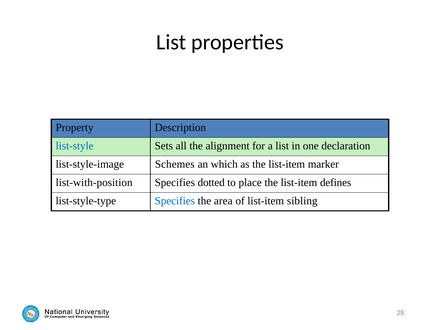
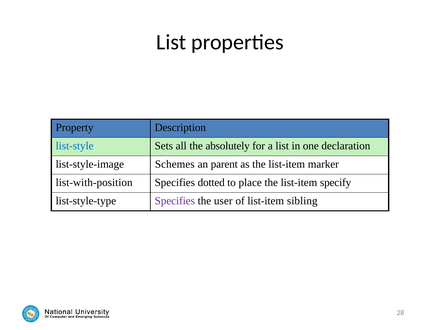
alignment: alignment -> absolutely (228, 146)
which: which -> parent (224, 164)
defines: defines -> specify (336, 183)
Specifies colour: blue -> purple (175, 201)
area: area -> user (223, 201)
